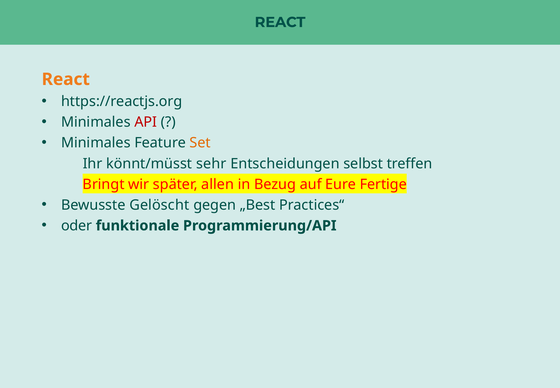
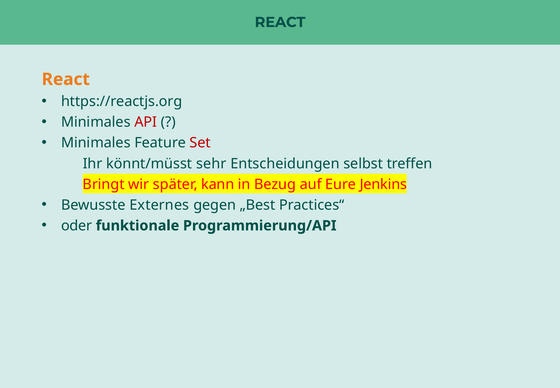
Set colour: orange -> red (200, 143)
allen: allen -> kann (218, 184)
Fertige: Fertige -> Jenkins (383, 184)
Gelöscht: Gelöscht -> Externes (159, 205)
